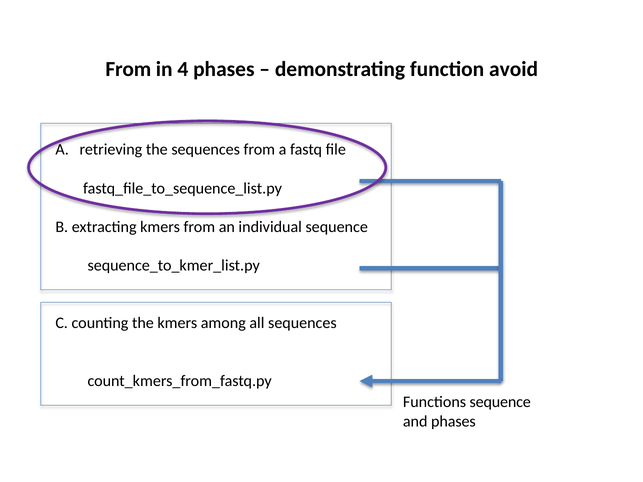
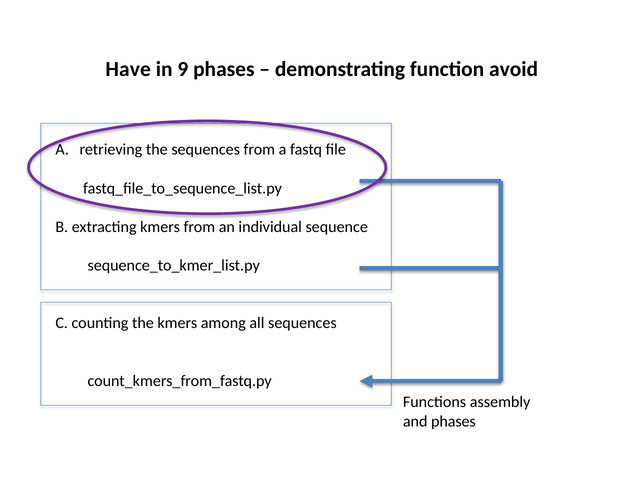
From: From -> Have (128, 69)
4: 4 -> 9 (183, 69)
Functions sequence: sequence -> assembly (500, 402)
